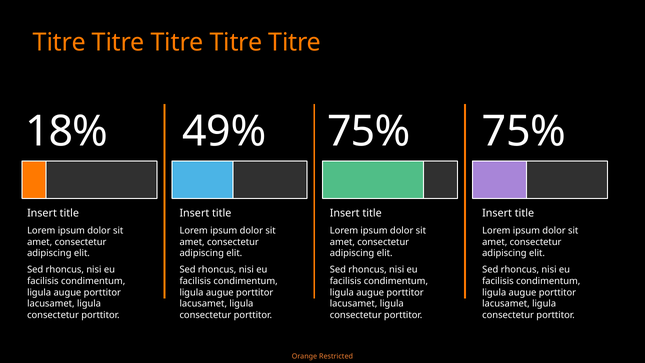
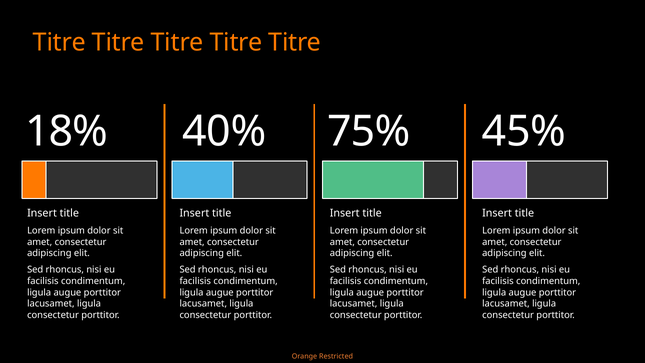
49%: 49% -> 40% (224, 132)
75%: 75% -> 45% (524, 132)
